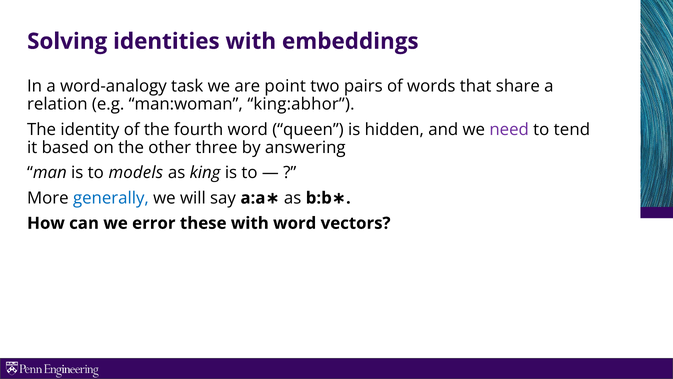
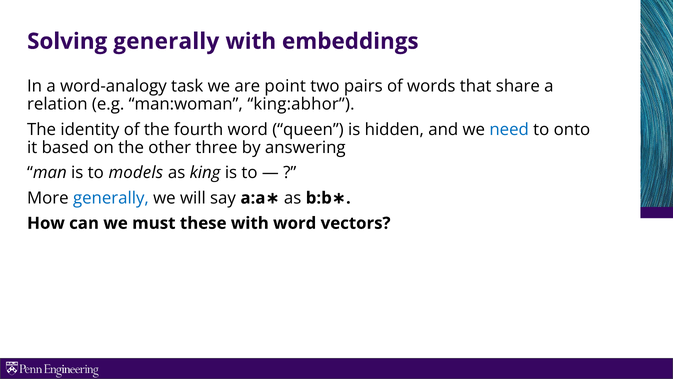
Solving identities: identities -> generally (166, 41)
need colour: purple -> blue (509, 129)
tend: tend -> onto (572, 129)
error: error -> must (154, 223)
